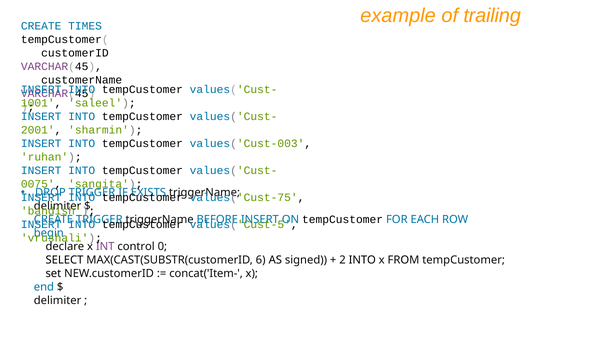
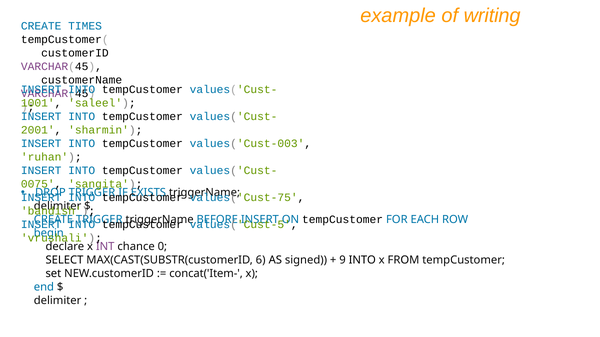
trailing: trailing -> writing (492, 16)
control: control -> chance (136, 247)
2: 2 -> 9 (343, 260)
